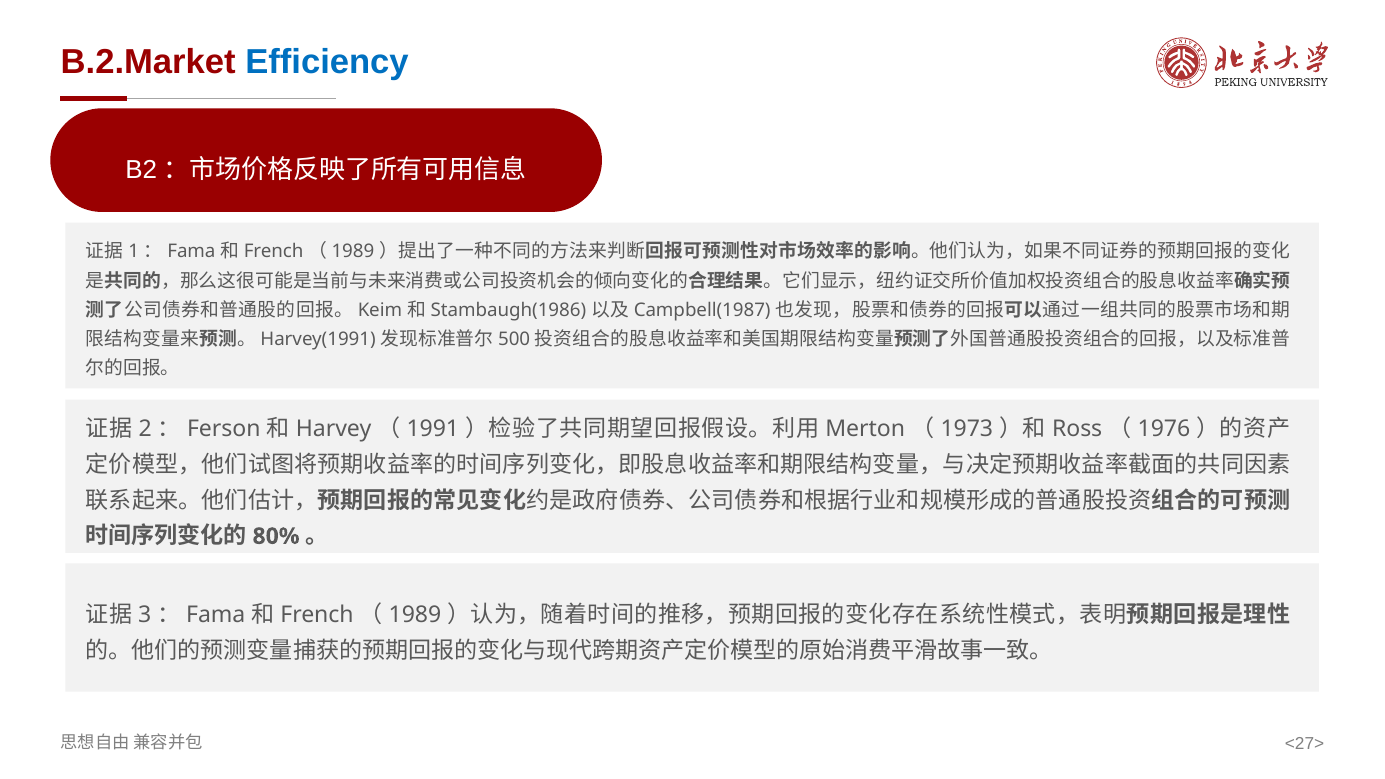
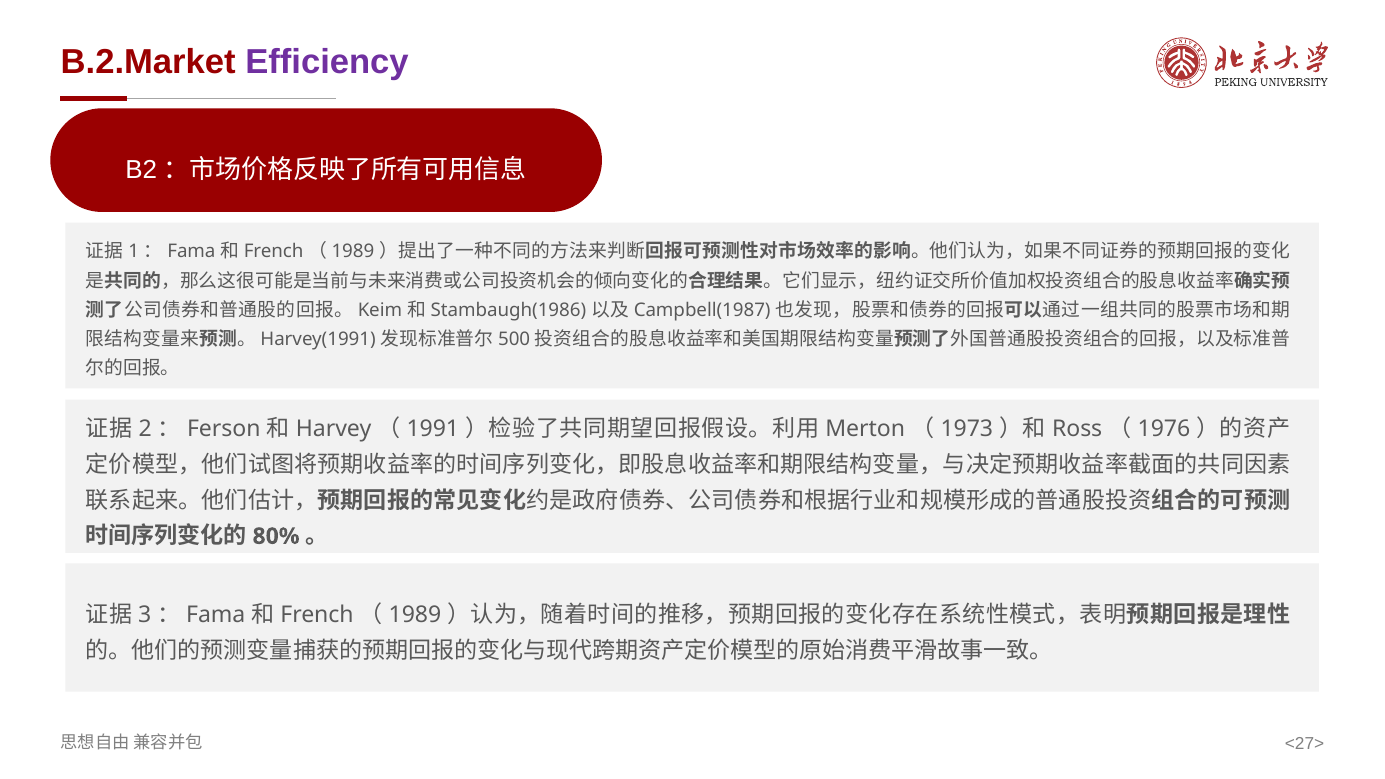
Efficiency colour: blue -> purple (327, 63)
